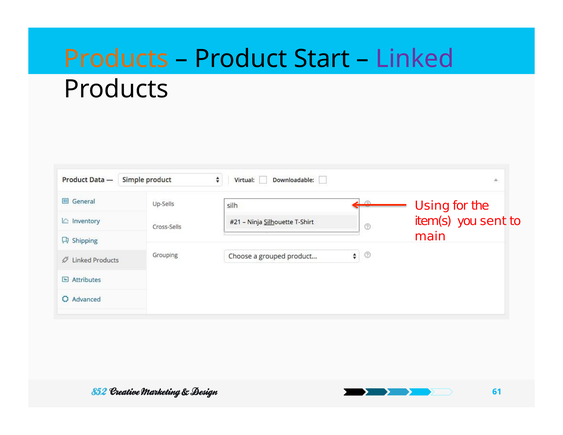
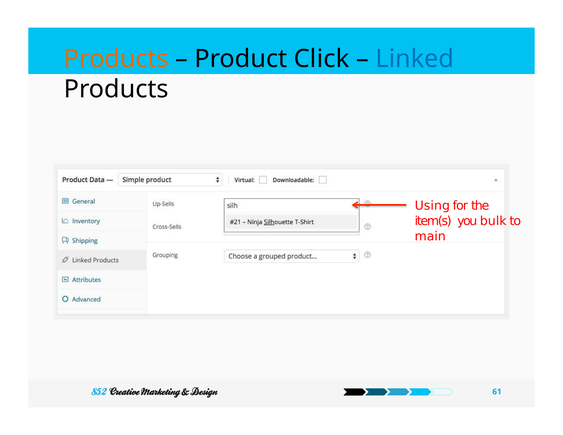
Start: Start -> Click (322, 59)
Linked colour: purple -> blue (415, 59)
sent: sent -> bulk (493, 221)
